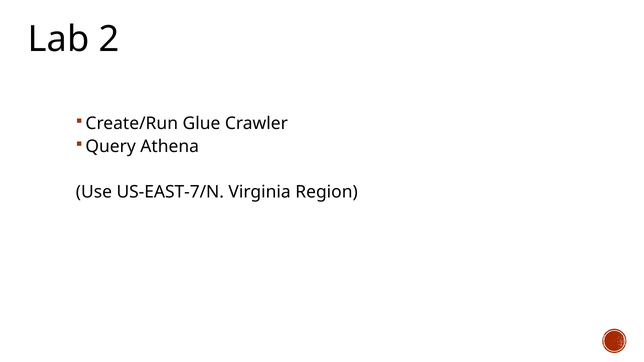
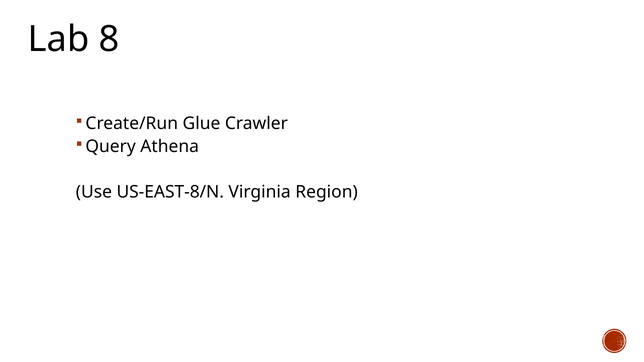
2: 2 -> 8 (109, 39)
US-EAST-7/N: US-EAST-7/N -> US-EAST-8/N (170, 192)
